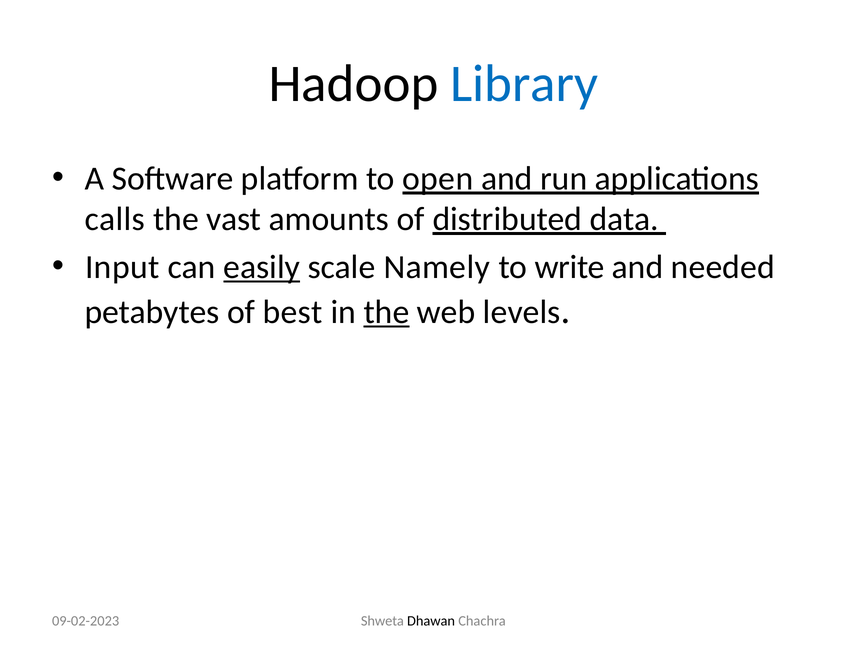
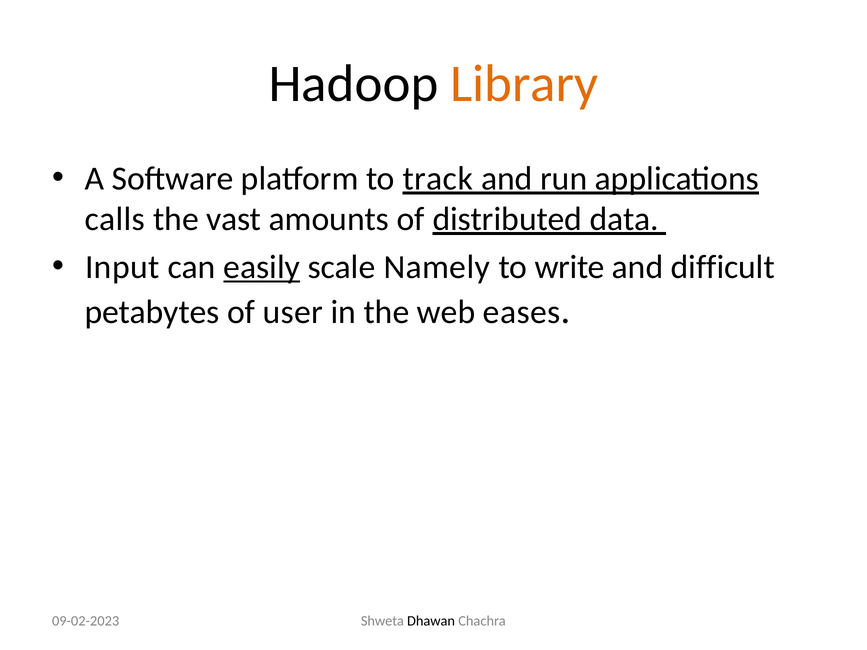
Library colour: blue -> orange (524, 84)
open: open -> track (438, 179)
needed: needed -> difficult (723, 267)
best: best -> user (293, 312)
the underline: present -> none (387, 312)
levels: levels -> eases (522, 312)
